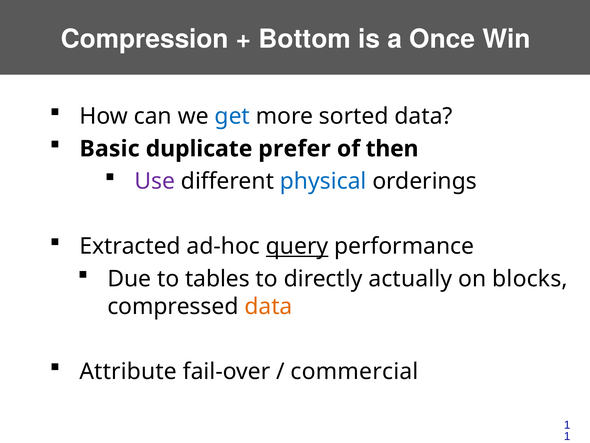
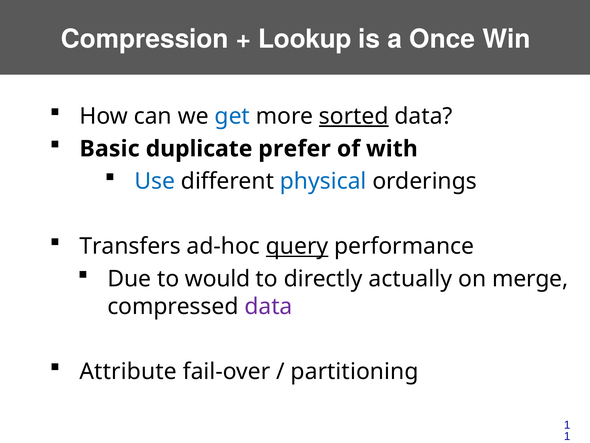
Bottom: Bottom -> Lookup (305, 39)
sorted underline: none -> present (354, 116)
then: then -> with (392, 149)
Use colour: purple -> blue (155, 181)
Extracted: Extracted -> Transfers (130, 246)
tables: tables -> would (218, 279)
blocks: blocks -> merge (530, 279)
data colour: orange -> purple (269, 306)
commercial: commercial -> partitioning (355, 371)
